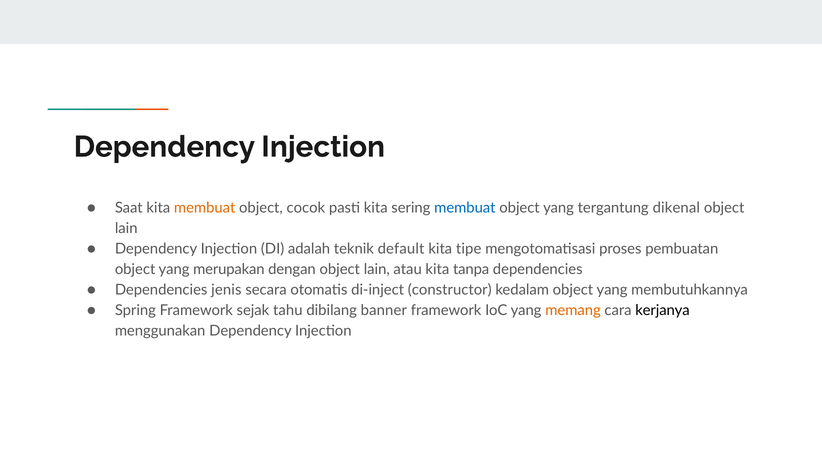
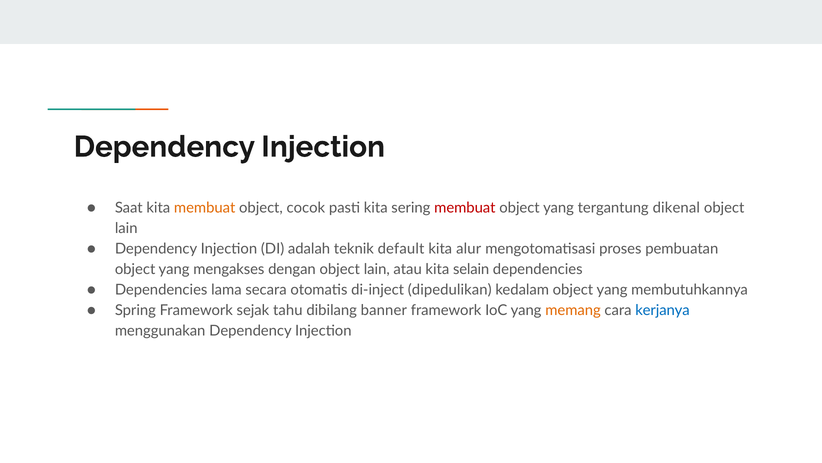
membuat colour: blue -> red (465, 208)
tipe: tipe -> alur (469, 249)
merupakan: merupakan -> mengakses (229, 269)
tanpa: tanpa -> selain (471, 269)
jenis: jenis -> lama (226, 290)
constructor: constructor -> dipedulikan (450, 290)
kerjanya colour: black -> blue (662, 310)
